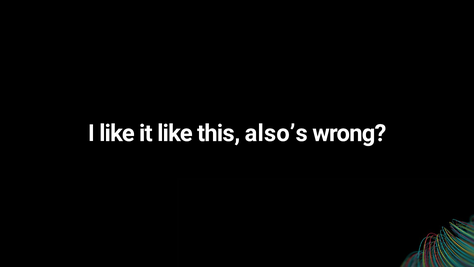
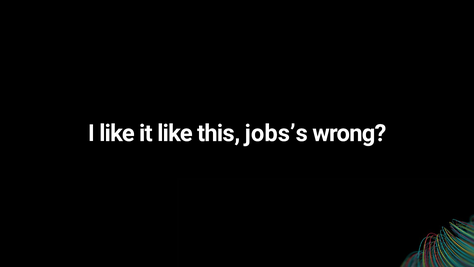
also’s: also’s -> jobs’s (276, 133)
